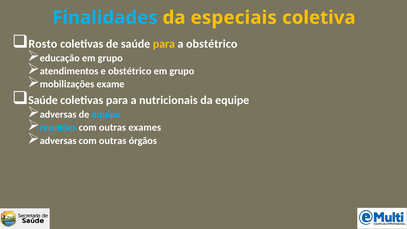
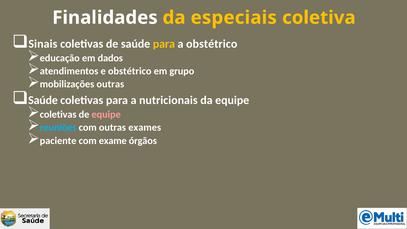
Finalidades colour: light blue -> white (105, 18)
Rosto: Rosto -> Sinais (43, 44)
educação em grupo: grupo -> dados (110, 58)
mobilizações exame: exame -> outras (110, 84)
adversas: adversas -> coletivas (58, 114)
equipe colour: light blue -> pink (106, 114)
adversas: adversas -> paciente (58, 141)
outras: outras -> exame (113, 141)
